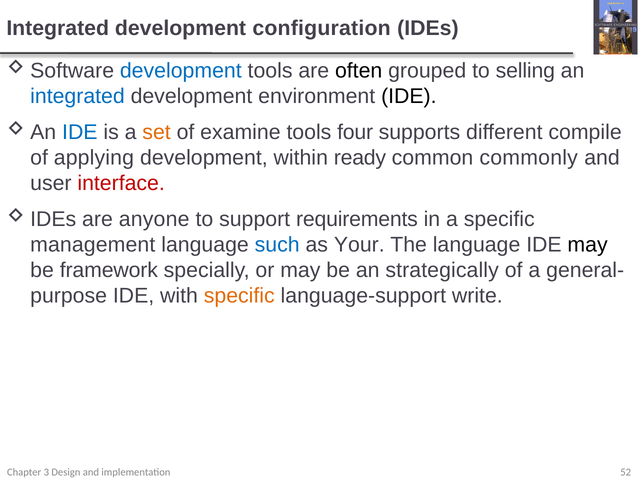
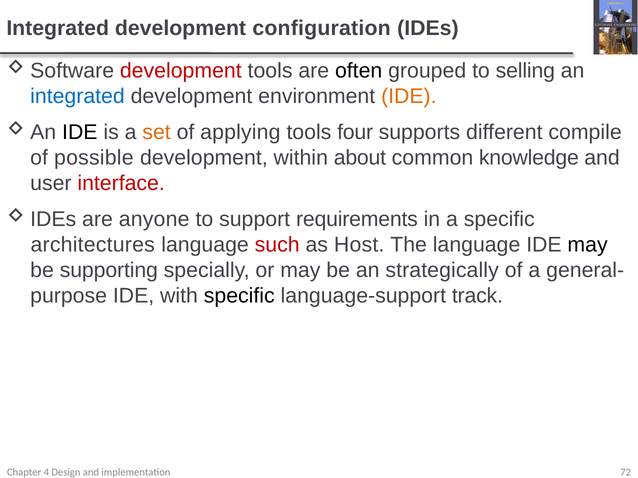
development colour: blue -> red (181, 71)
IDE colour: black -> orange (409, 96)
IDE colour: blue -> black (80, 132)
examine: examine -> applying (240, 132)
applying: applying -> possible (94, 158)
ready: ready -> about (360, 158)
commonly: commonly -> knowledge (529, 158)
management: management -> architectures (93, 245)
such colour: blue -> red (277, 245)
Your: Your -> Host (359, 245)
framework: framework -> supporting (109, 271)
specific colour: orange -> black (239, 296)
write: write -> track (477, 296)
3: 3 -> 4 (46, 473)
52: 52 -> 72 (626, 473)
